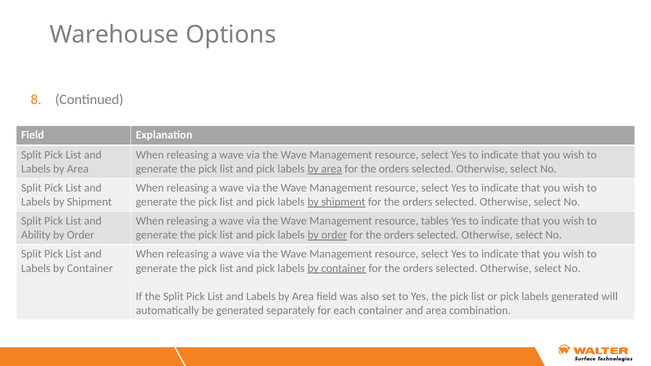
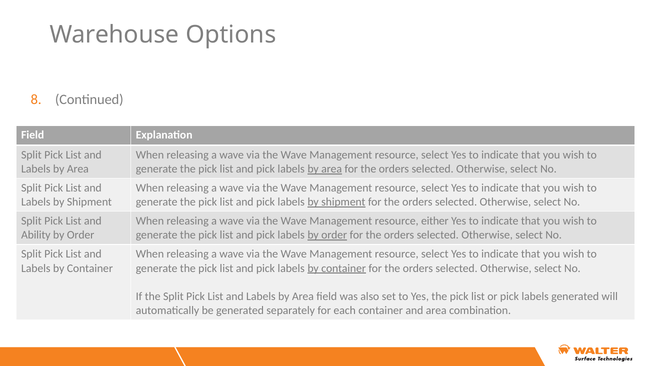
tables: tables -> either (435, 221)
